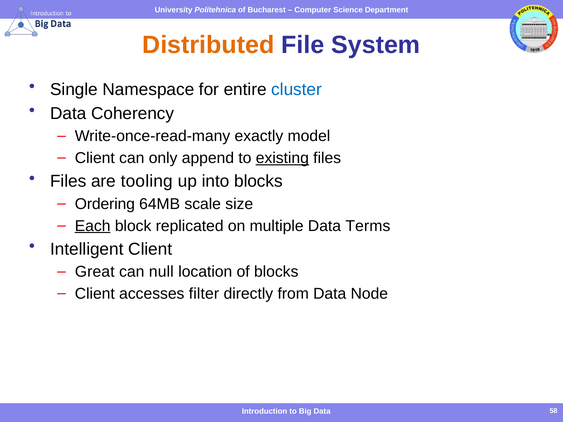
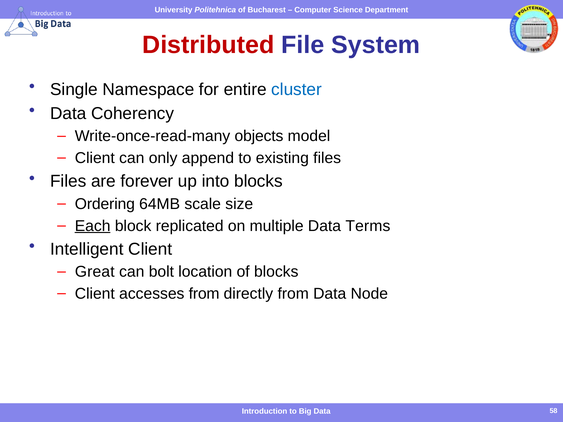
Distributed colour: orange -> red (208, 45)
exactly: exactly -> objects (259, 136)
existing underline: present -> none (282, 158)
tooling: tooling -> forever (147, 181)
null: null -> bolt (161, 272)
accesses filter: filter -> from (204, 294)
